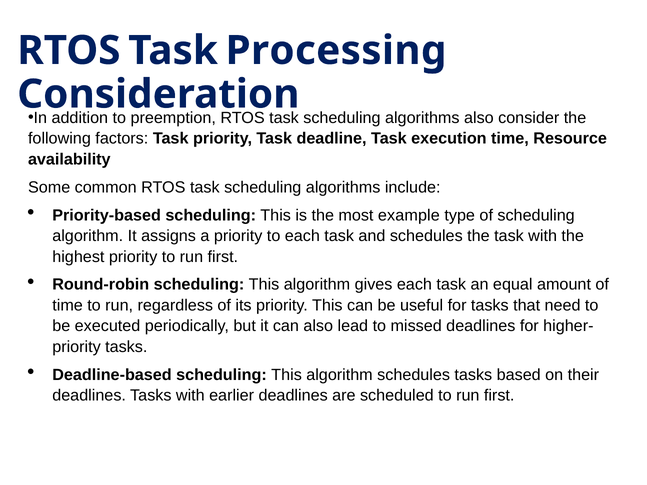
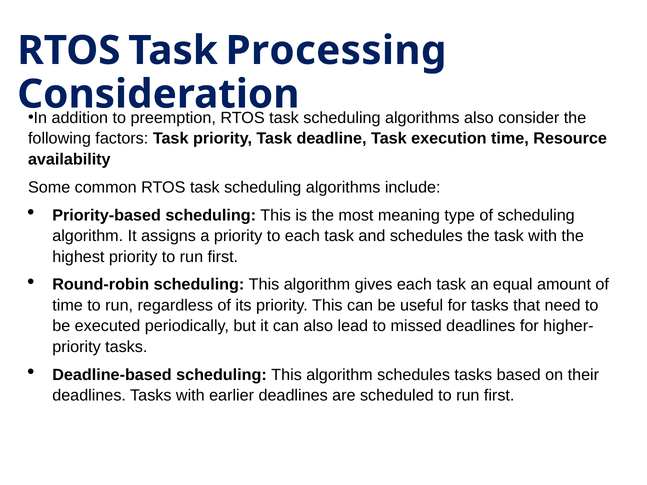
example: example -> meaning (409, 215)
